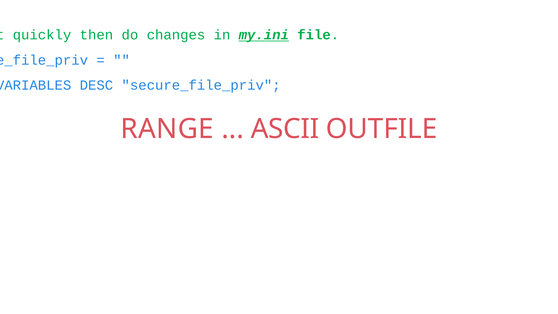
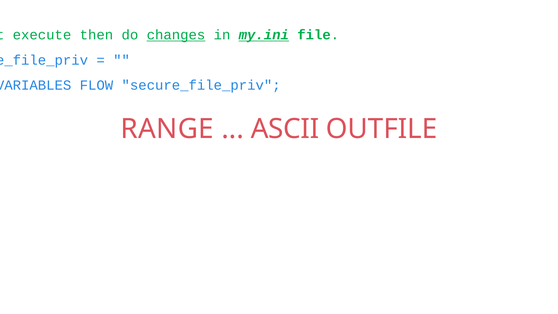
quickly: quickly -> execute (42, 35)
changes underline: none -> present (176, 35)
DESC: DESC -> FLOW (96, 85)
